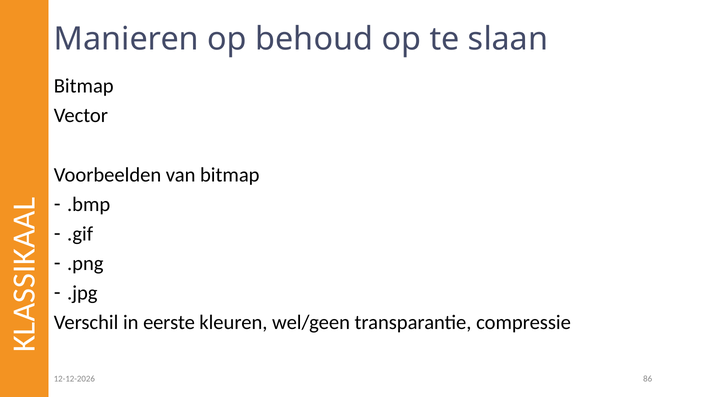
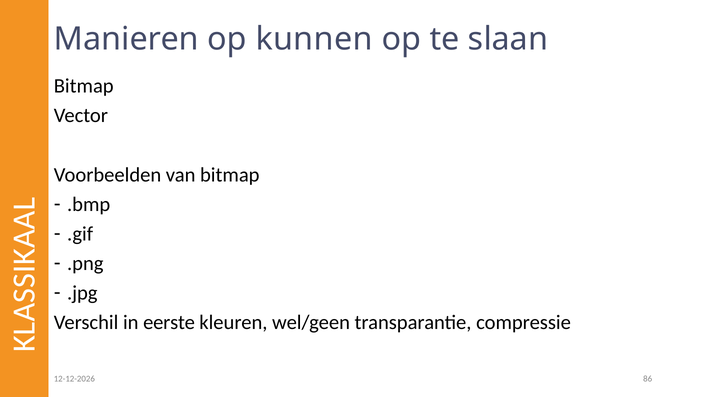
behoud: behoud -> kunnen (314, 39)
